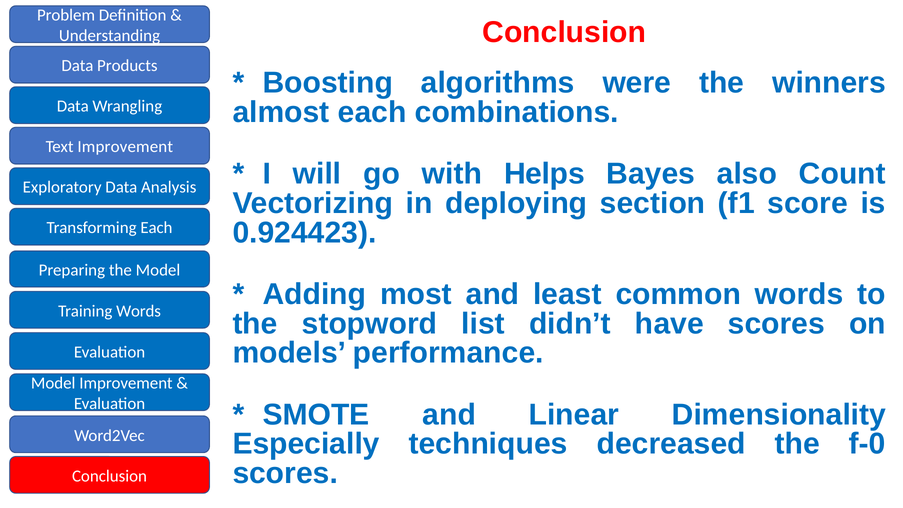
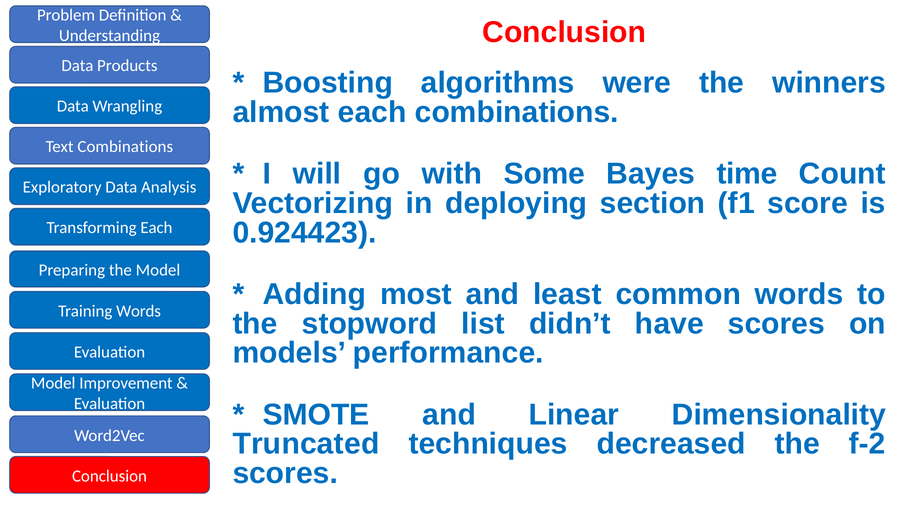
Text Improvement: Improvement -> Combinations (125, 147)
Helps: Helps -> Some (544, 174)
also: also -> time (747, 174)
Especially: Especially -> Truncated (306, 444)
f-0: f-0 -> f-2 (867, 444)
